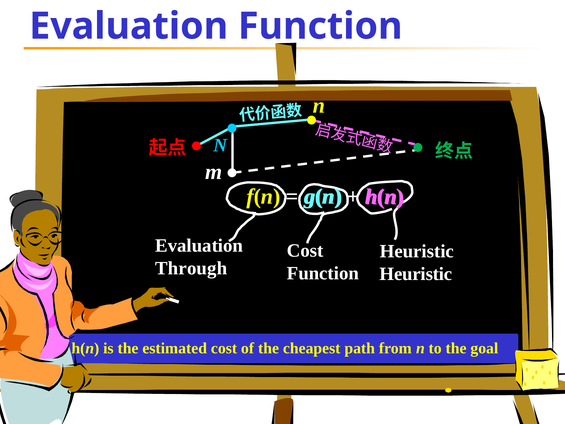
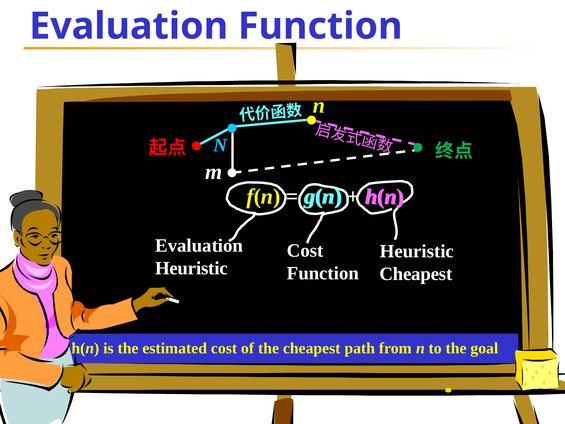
Through: Through -> Heuristic (191, 268)
Heuristic: Heuristic -> Cheapest (416, 274)
